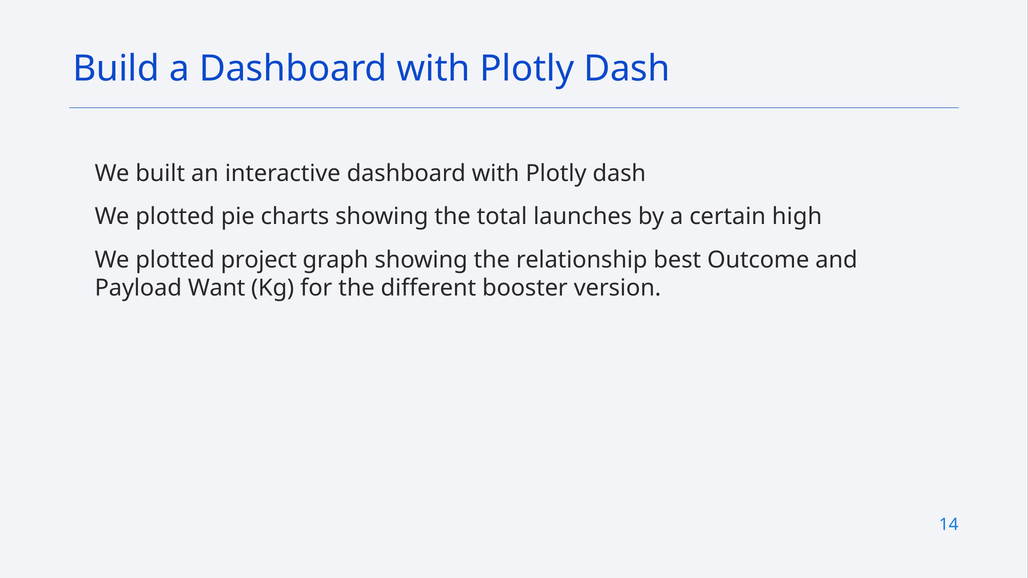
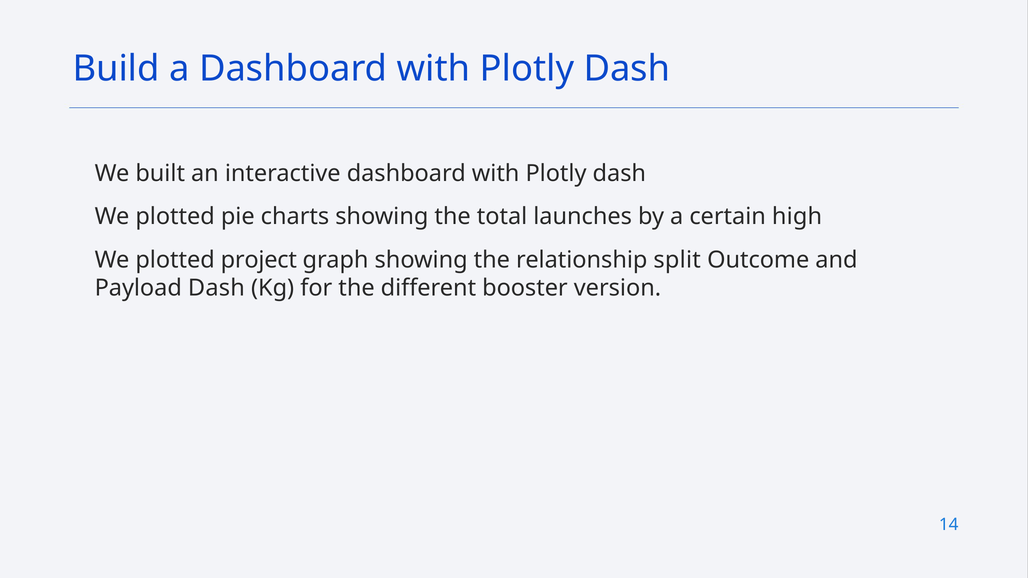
best: best -> split (677, 260)
Payload Want: Want -> Dash (216, 288)
